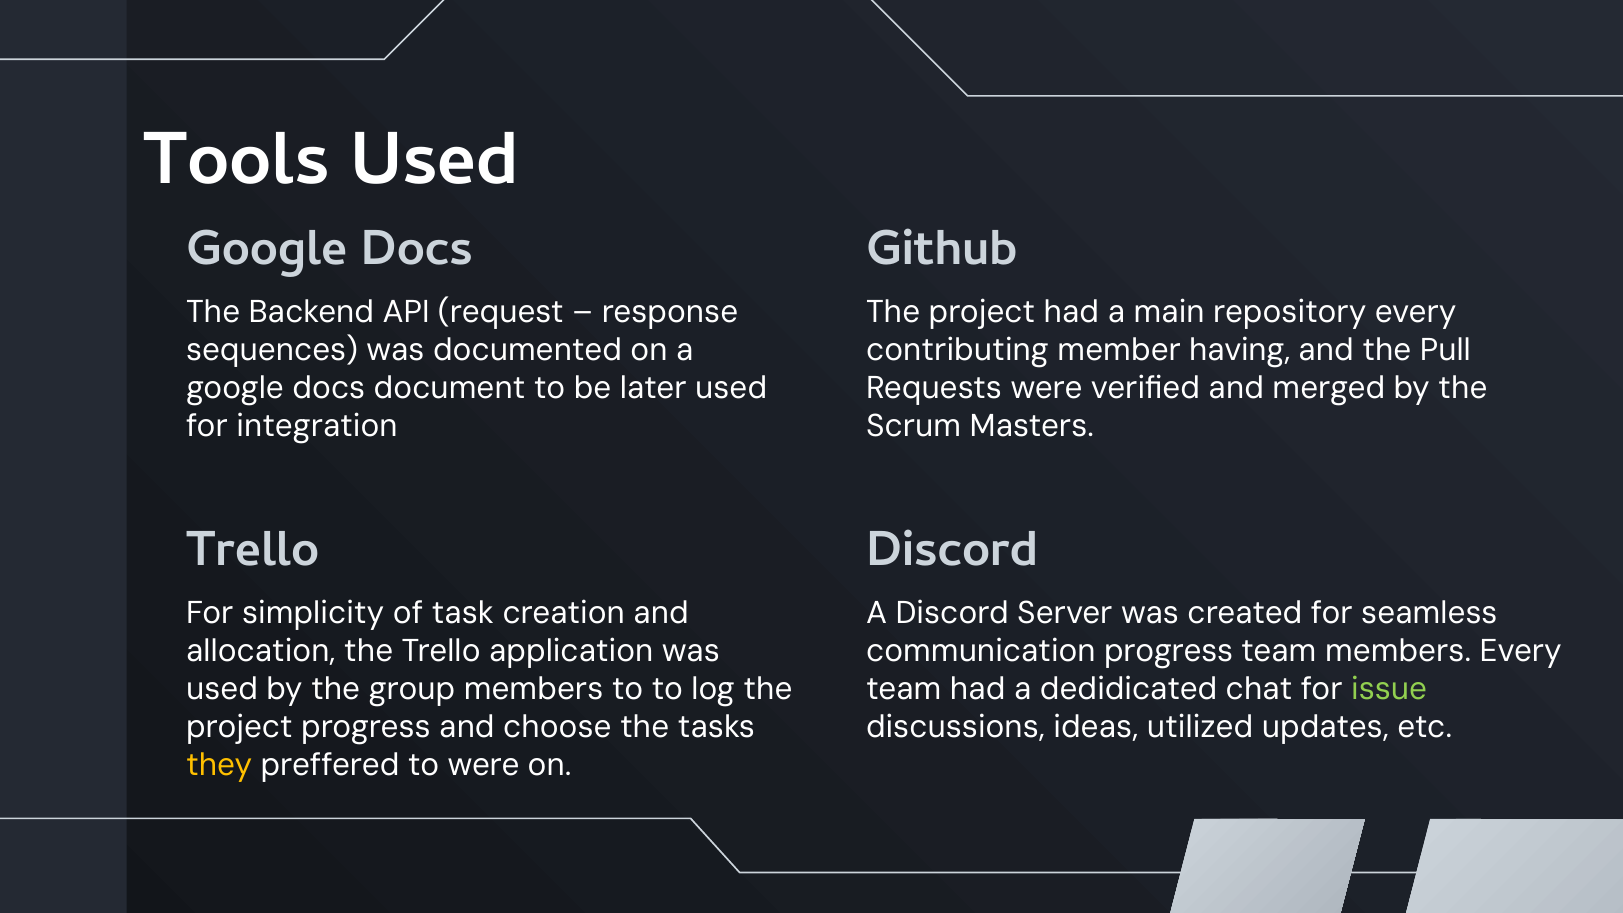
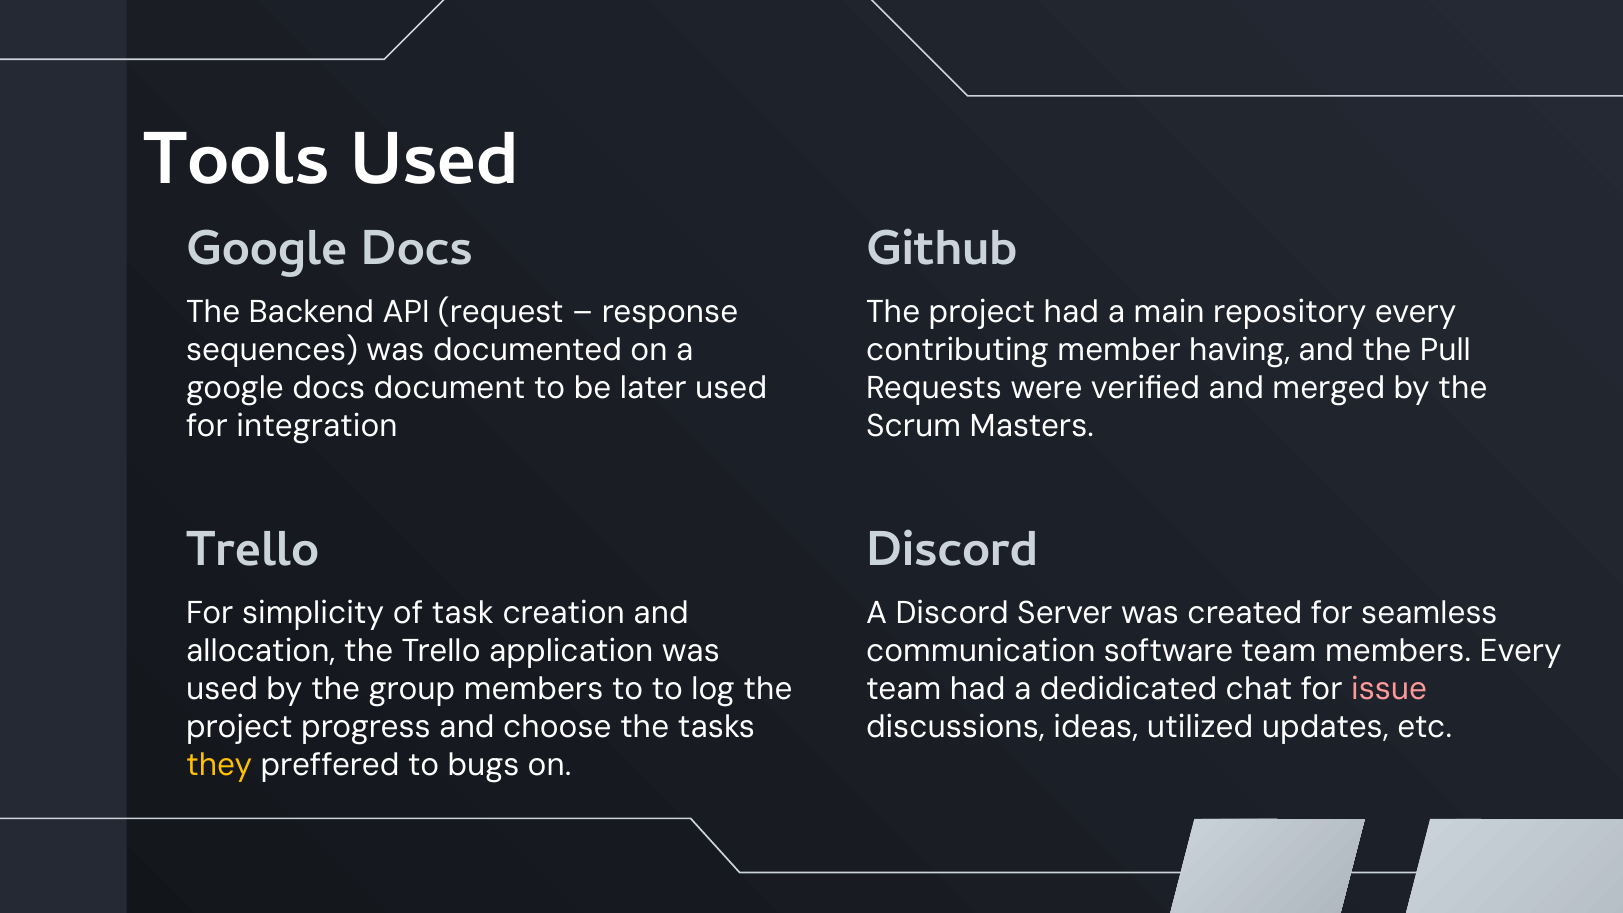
communication progress: progress -> software (1169, 651)
issue colour: light green -> pink (1389, 689)
to were: were -> bugs (484, 765)
